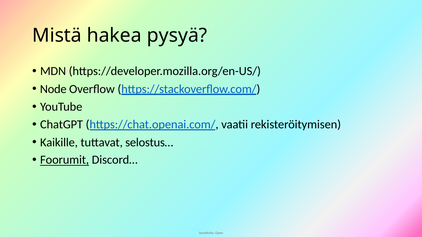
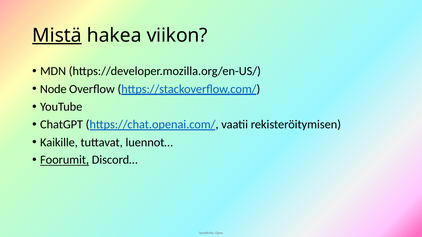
Mistä underline: none -> present (57, 35)
pysyä: pysyä -> viikon (177, 35)
selostus…: selostus… -> luennot… (149, 143)
